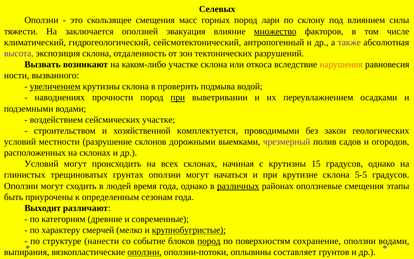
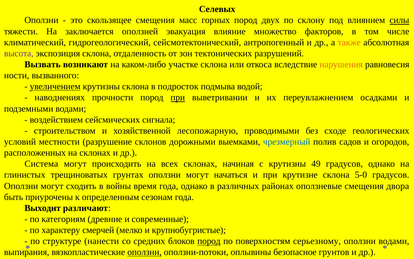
лари: лари -> двух (271, 20)
силы underline: none -> present (399, 20)
множество underline: present -> none (275, 31)
также colour: purple -> orange (349, 42)
проверить: проверить -> подросток (178, 86)
сейсмических участке: участке -> сигнала (159, 120)
комплектуется: комплектуется -> лесопожарную (208, 131)
закон: закон -> сходе (335, 131)
чрезмерный colour: purple -> blue (287, 142)
Условий: Условий -> Система (41, 164)
15: 15 -> 49 (316, 164)
5-5: 5-5 -> 5-0 (361, 175)
людей: людей -> войны (119, 186)
различных underline: present -> none (238, 186)
этапы: этапы -> двора (398, 186)
крупнобугристые underline: present -> none (189, 230)
событие: событие -> средних (149, 241)
сохранение: сохранение -> серьезному (317, 241)
составляет: составляет -> безопасное (295, 252)
